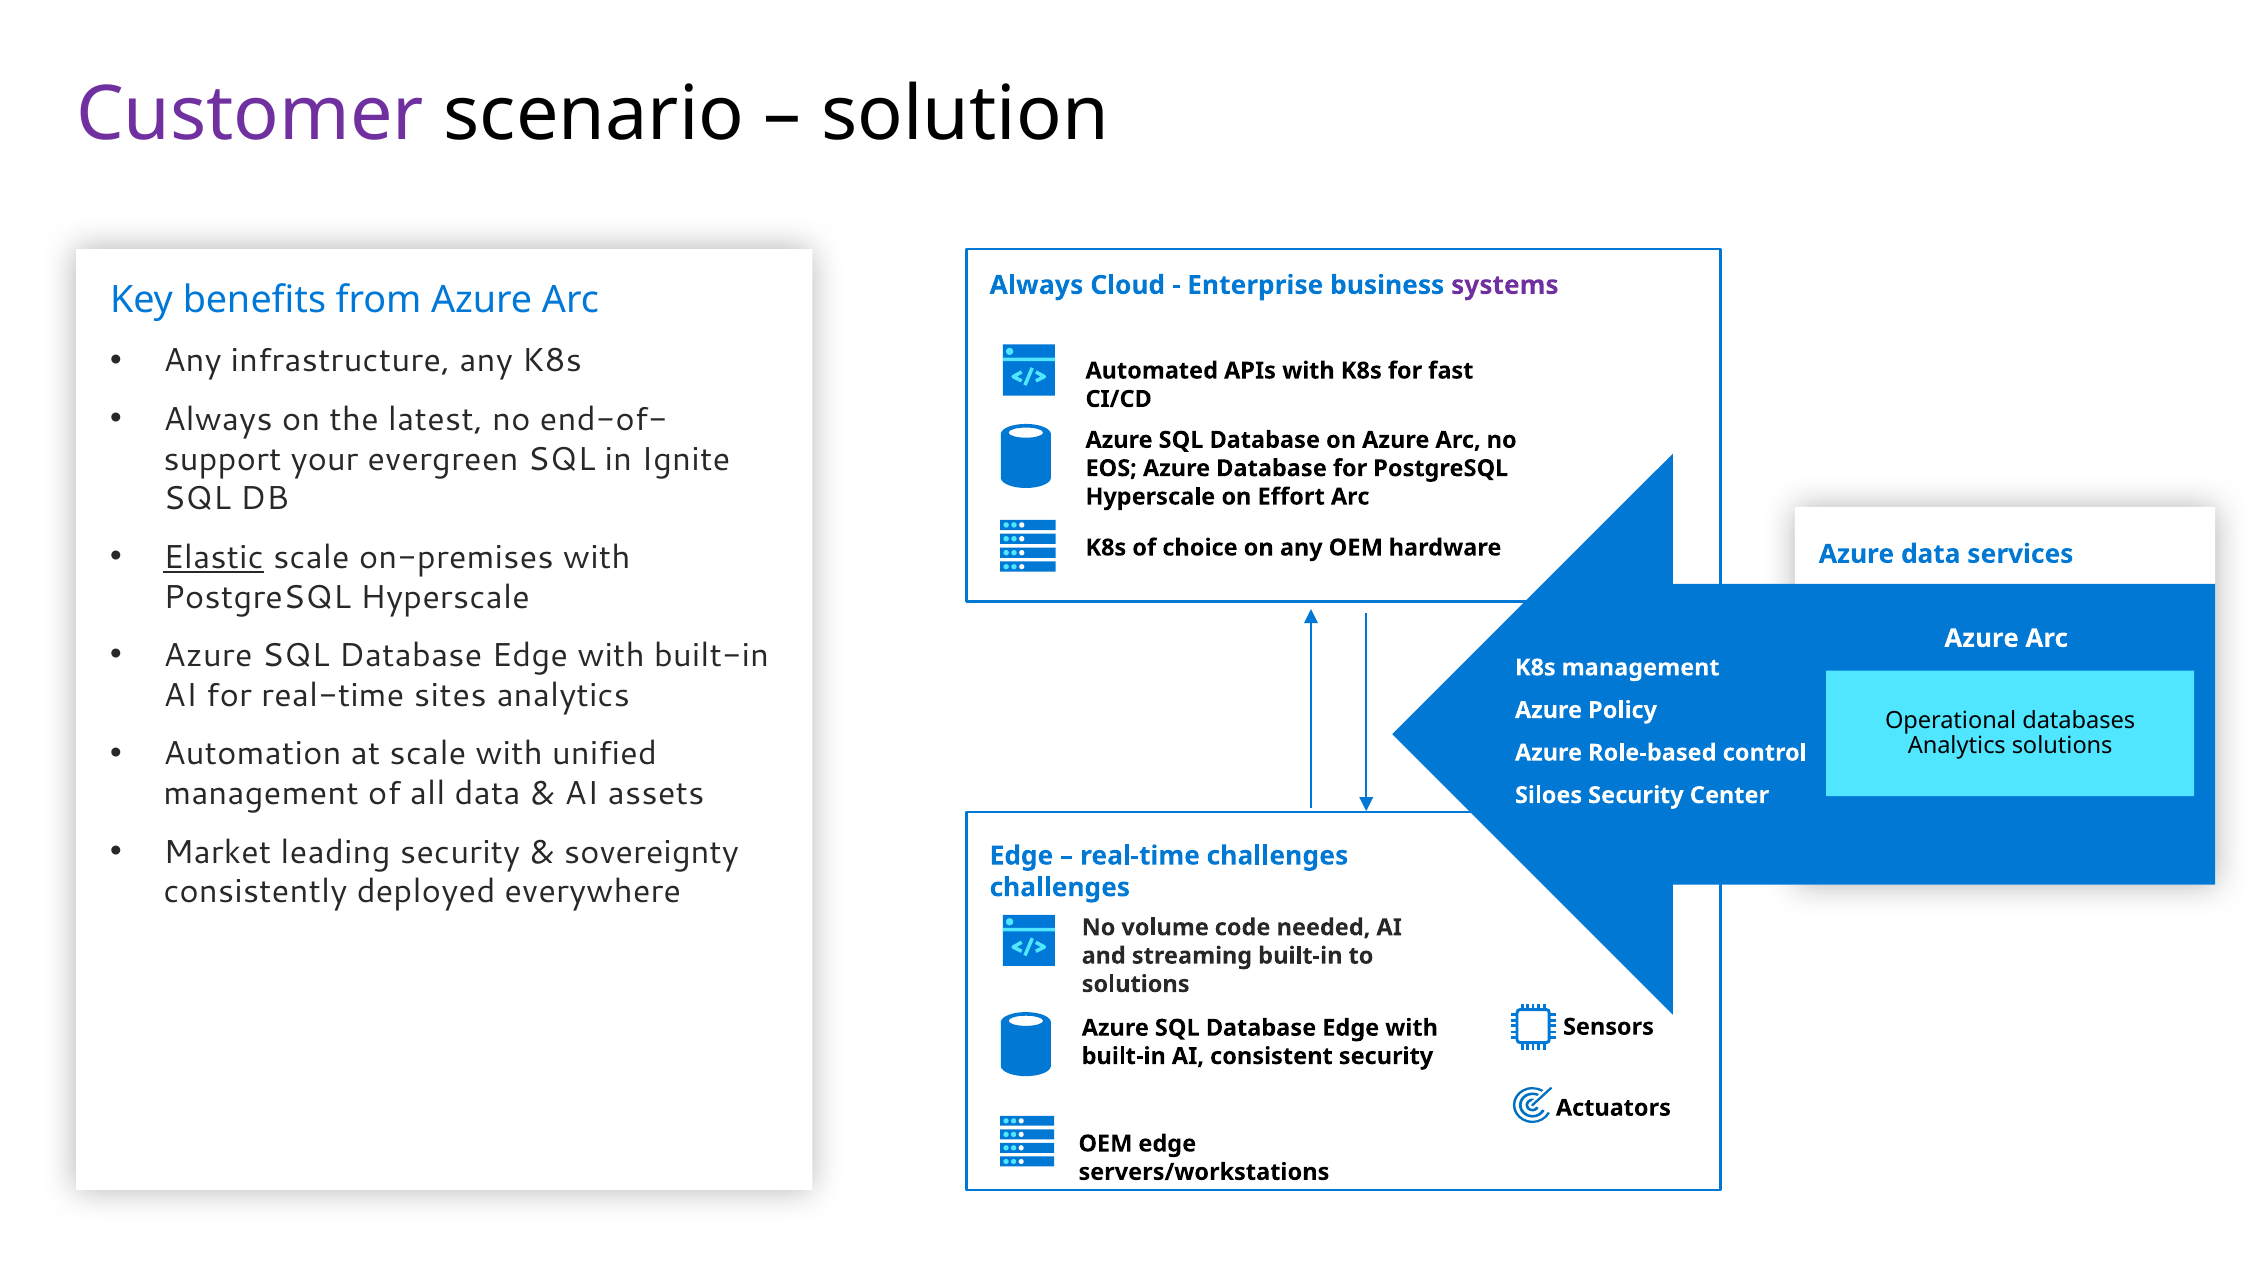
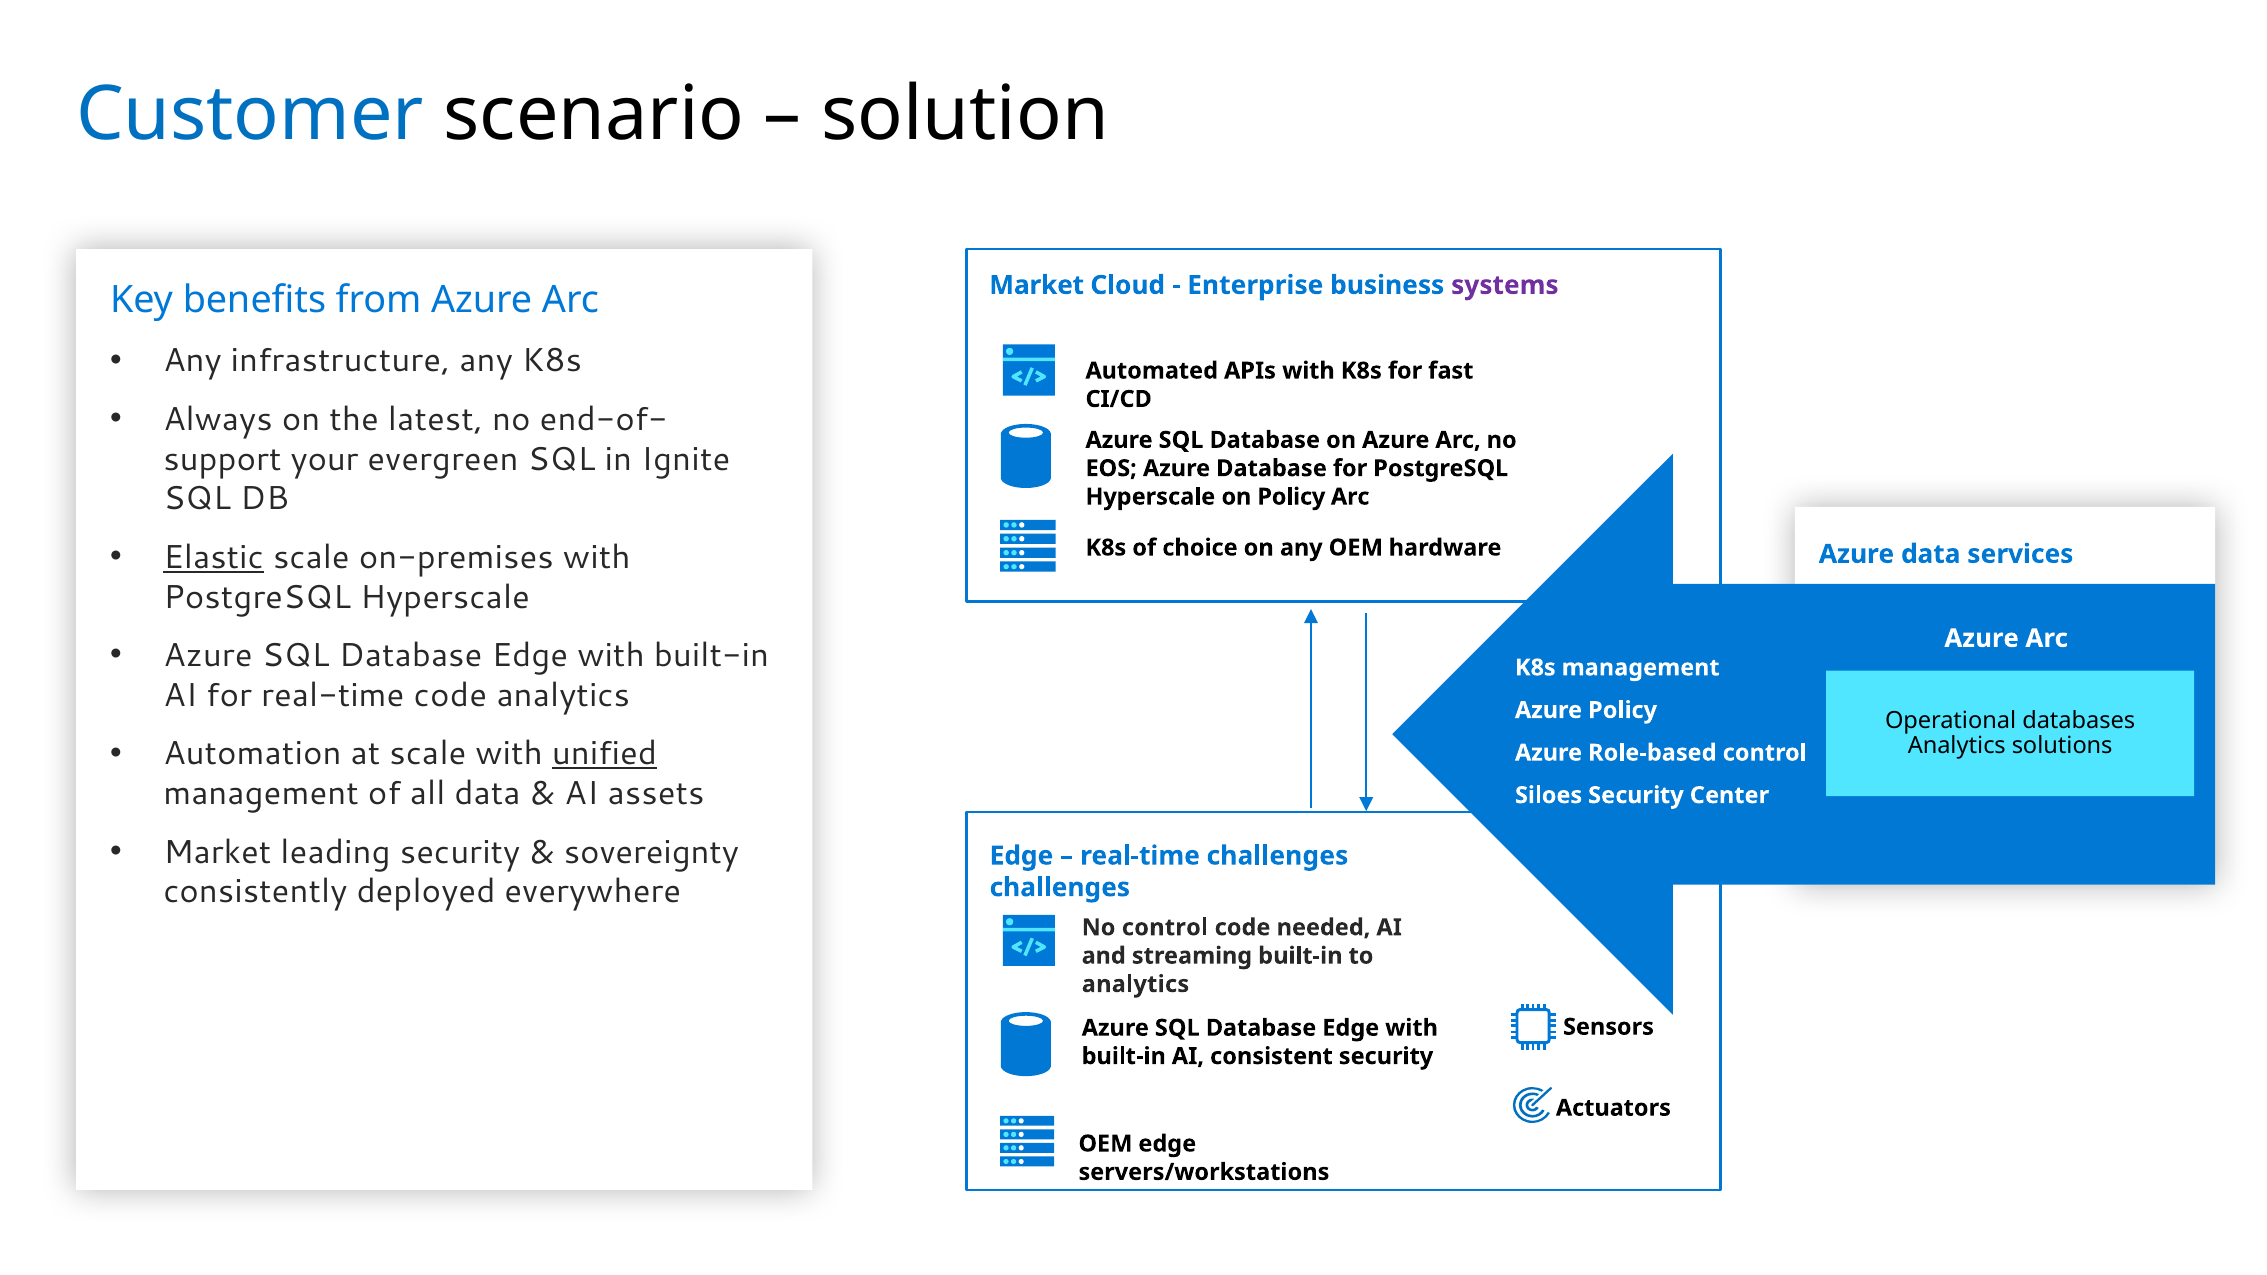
Customer colour: purple -> blue (250, 114)
Always: Always -> Market (1037, 285)
on Effort: Effort -> Policy (1291, 497)
real-time sites: sites -> code (450, 696)
unified underline: none -> present (604, 754)
No volume: volume -> control (1165, 928)
solutions: solutions -> analytics (1135, 984)
